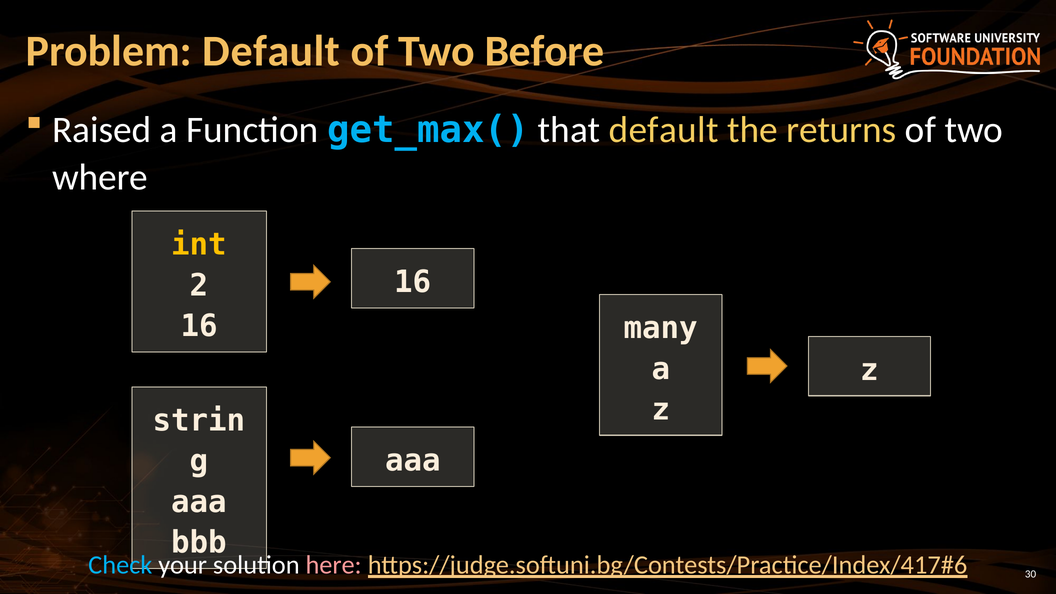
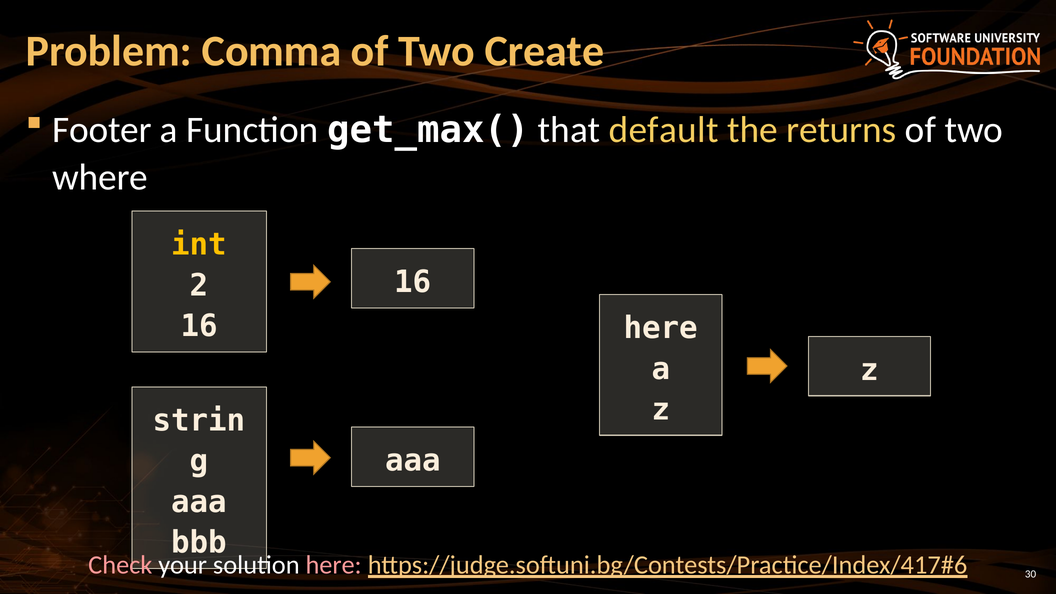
Problem Default: Default -> Comma (272, 51)
Before: Before -> Create (544, 51)
Raised: Raised -> Footer (102, 130)
get_max( colour: light blue -> white (428, 130)
many: many -> here (661, 328)
Check colour: light blue -> pink (120, 565)
